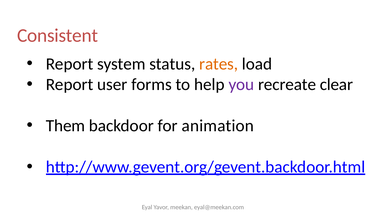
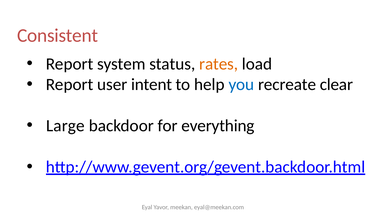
forms: forms -> intent (152, 85)
you colour: purple -> blue (241, 85)
Them: Them -> Large (65, 126)
animation: animation -> everything (218, 126)
